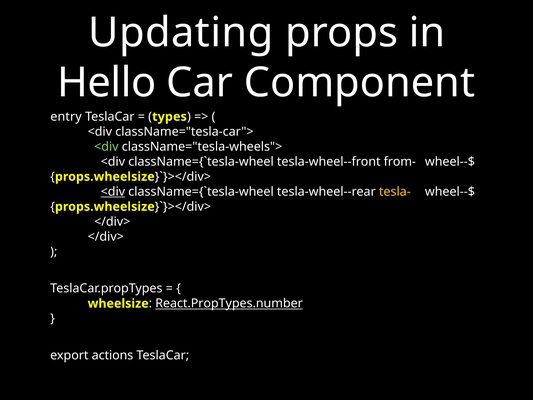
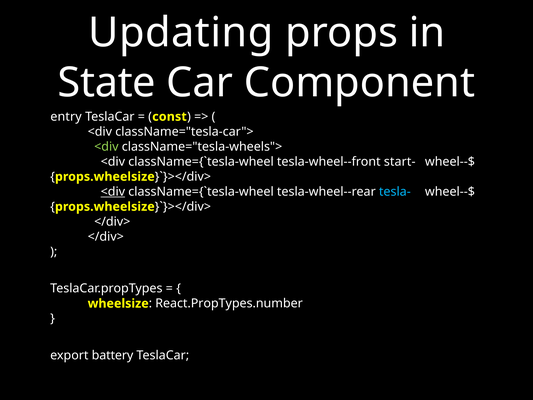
Hello: Hello -> State (107, 83)
types: types -> const (169, 117)
from-: from- -> start- (400, 162)
tesla- colour: yellow -> light blue (395, 192)
React.PropTypes.number underline: present -> none (229, 303)
actions: actions -> battery (113, 355)
